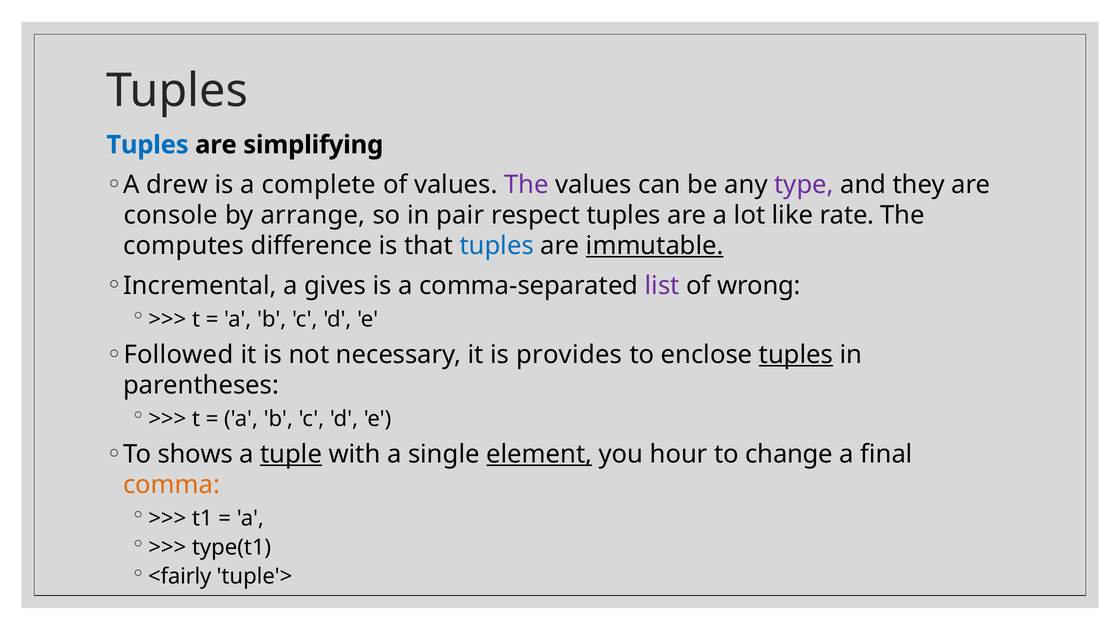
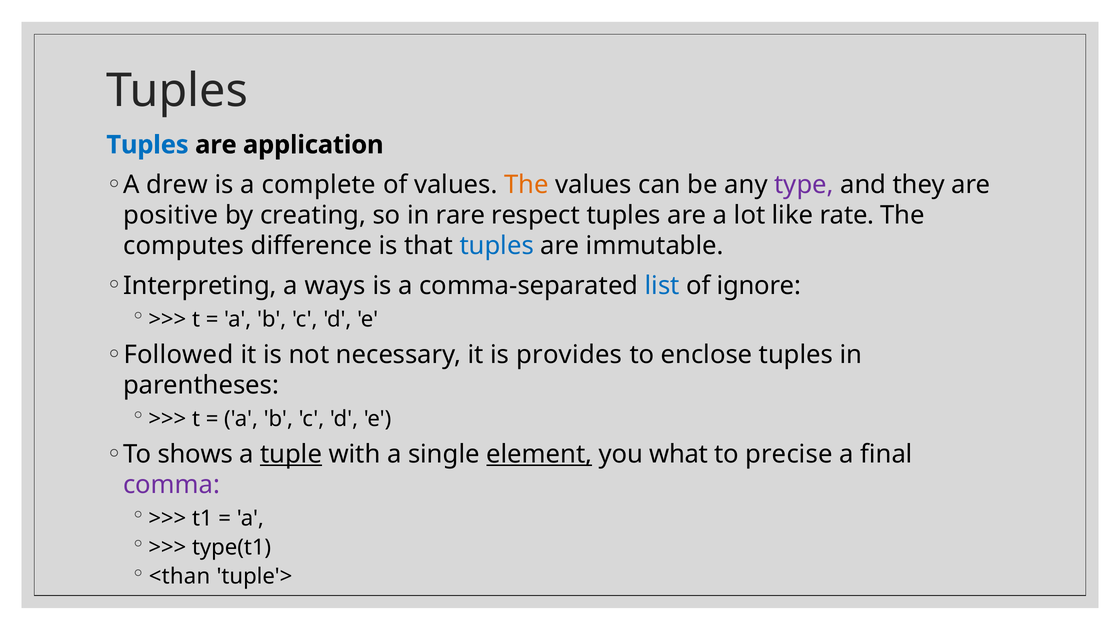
simplifying: simplifying -> application (313, 145)
The colour: purple -> orange (526, 185)
console: console -> positive (171, 215)
arrange: arrange -> creating (313, 215)
pair: pair -> rare (461, 215)
immutable underline: present -> none (655, 246)
Incremental: Incremental -> Interpreting (200, 286)
gives: gives -> ways (335, 286)
list colour: purple -> blue (662, 286)
wrong: wrong -> ignore (759, 286)
tuples underline: present -> none (796, 355)
hour: hour -> what (679, 454)
change: change -> precise (789, 454)
comma colour: orange -> purple (172, 485)
<fairly: <fairly -> <than (180, 577)
